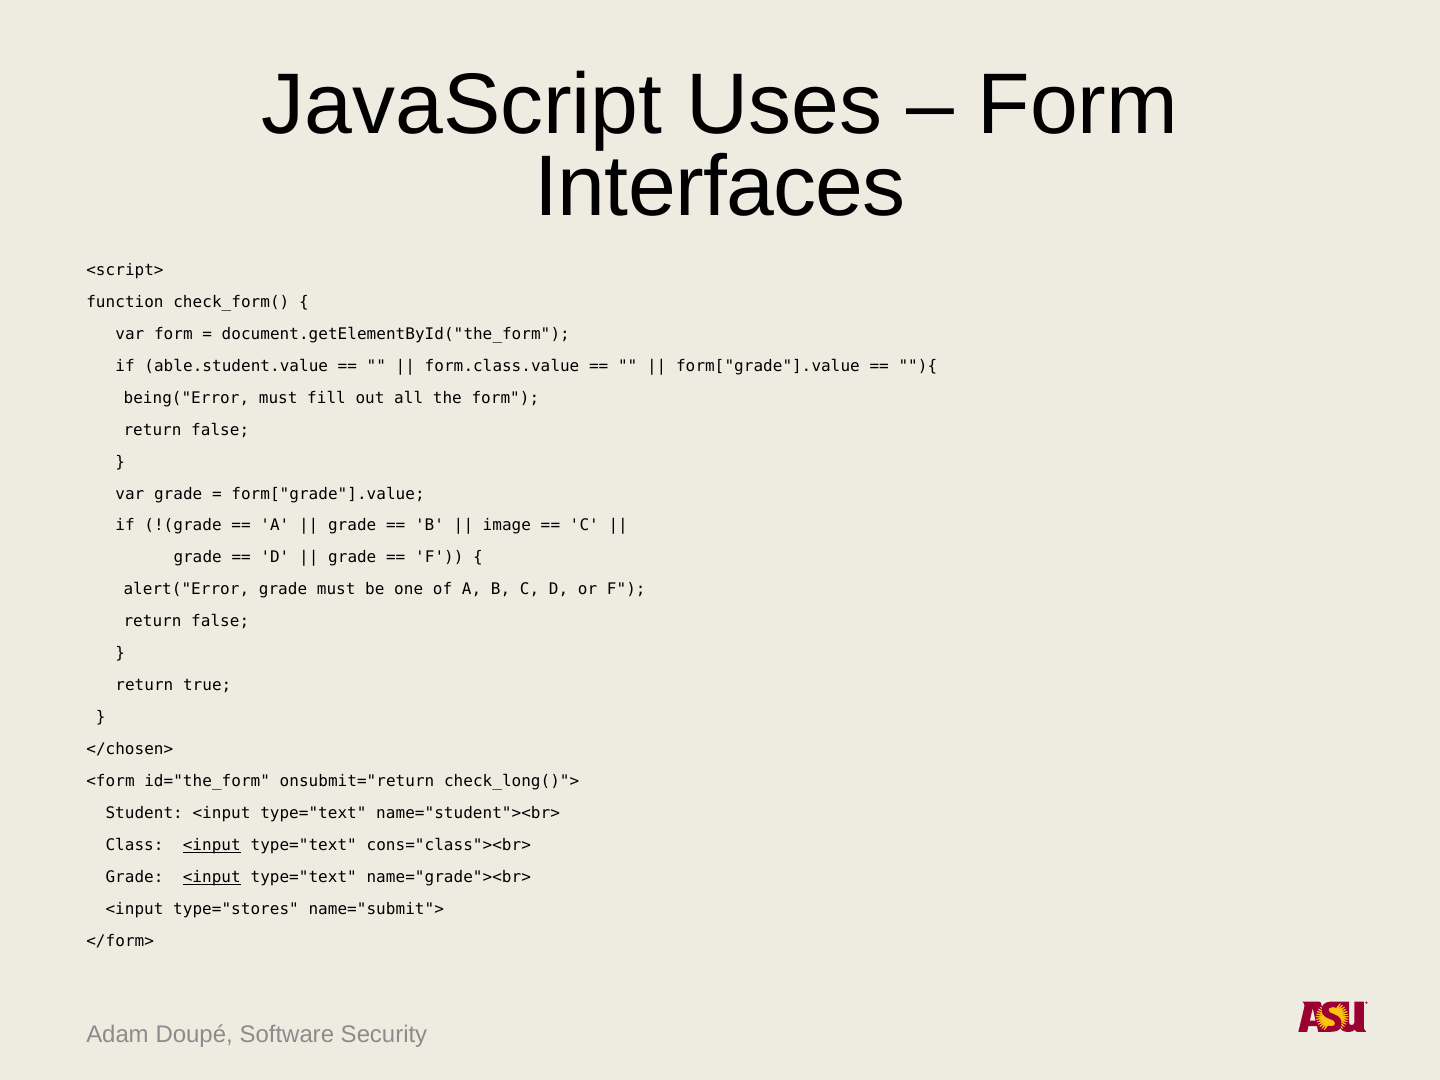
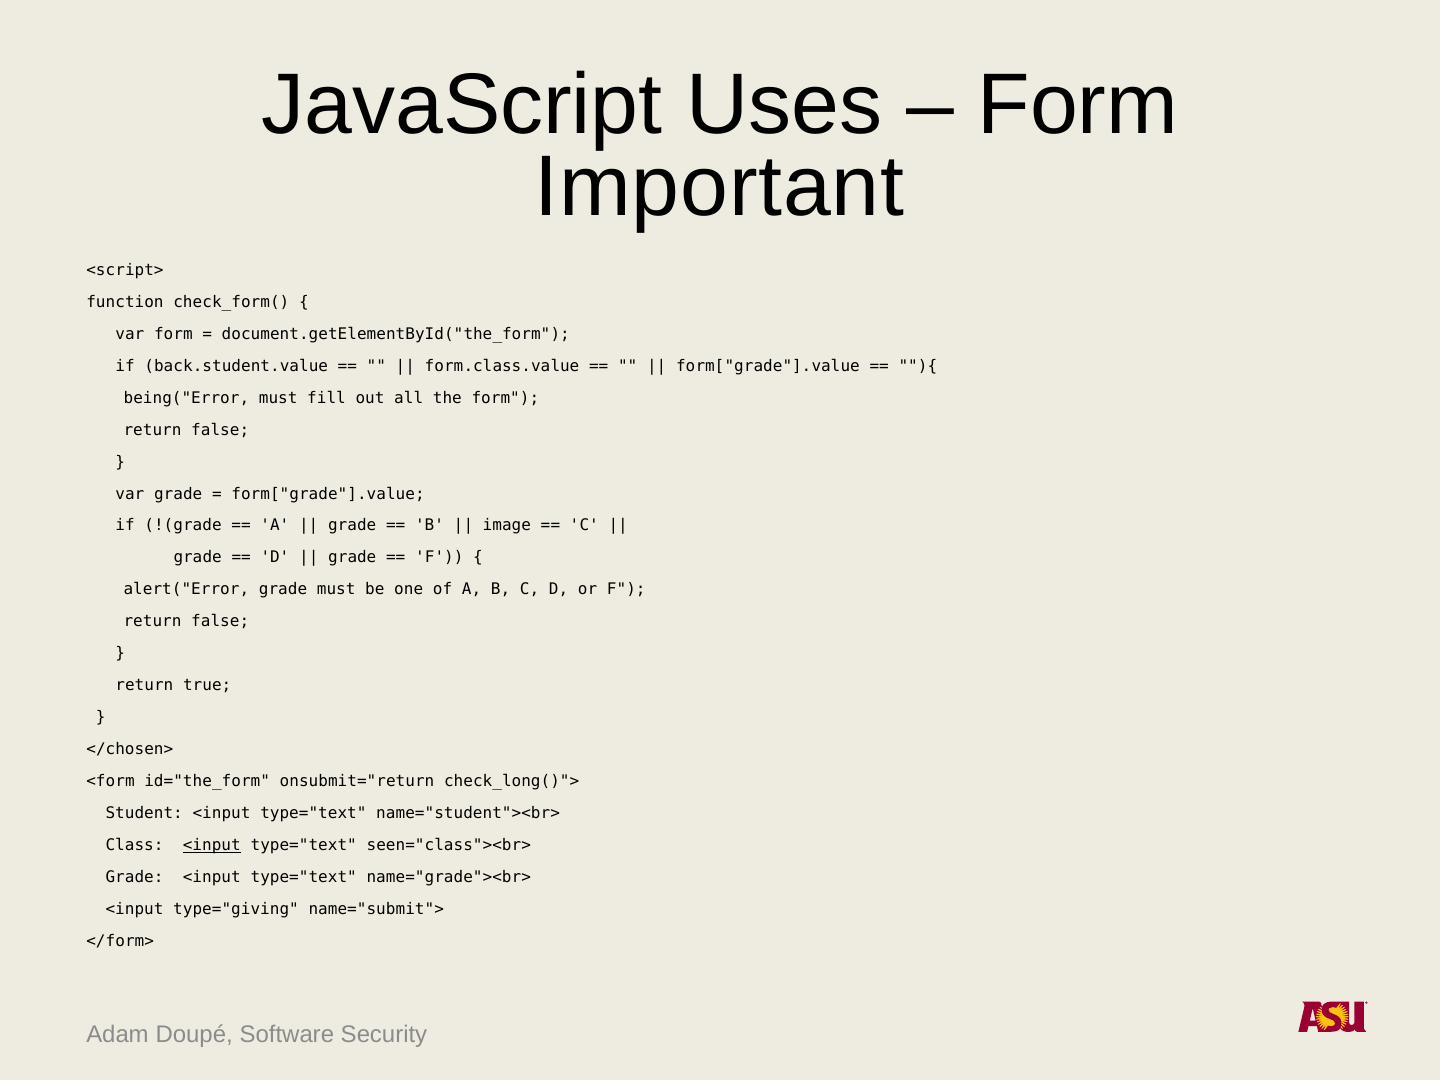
Interfaces: Interfaces -> Important (719, 187)
able.student.value: able.student.value -> back.student.value (236, 366)
cons="class"><br>: cons="class"><br> -> seen="class"><br> (449, 845)
<input underline: present -> none (212, 877)
type="stores: type="stores -> type="giving (236, 909)
